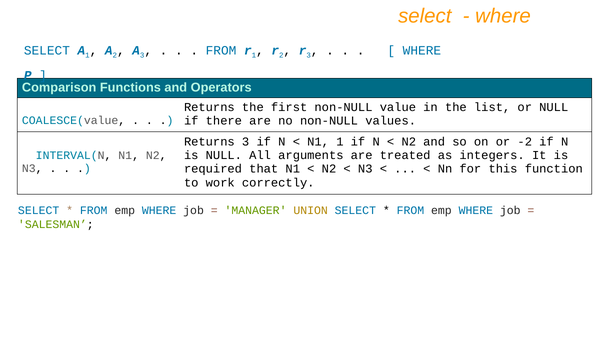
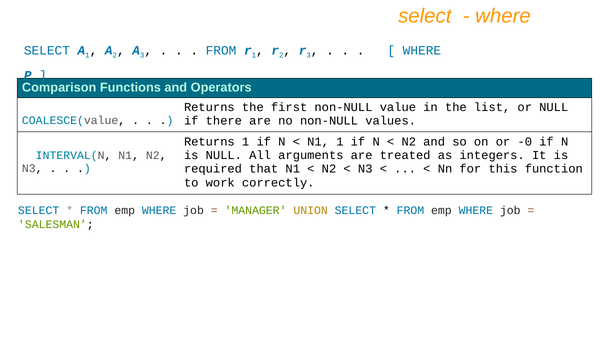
Returns 3: 3 -> 1 (246, 142)
-2: -2 -> -0 (525, 142)
